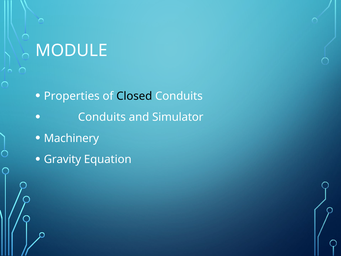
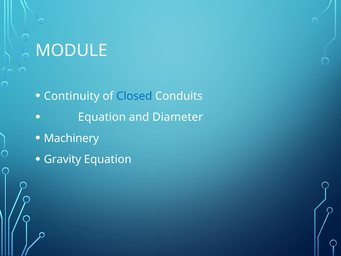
Properties: Properties -> Continuity (72, 96)
Closed colour: black -> blue (134, 96)
Conduits: Conduits -> Equation (102, 117)
Simulator: Simulator -> Diameter (178, 117)
